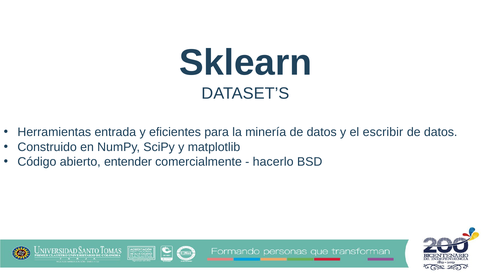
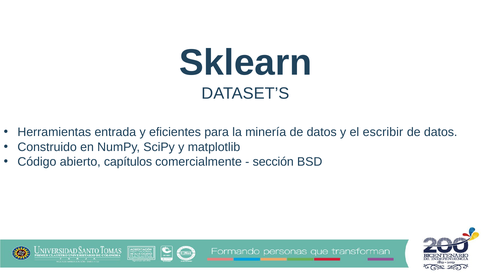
entender: entender -> capítulos (128, 162)
hacerlo: hacerlo -> sección (273, 162)
